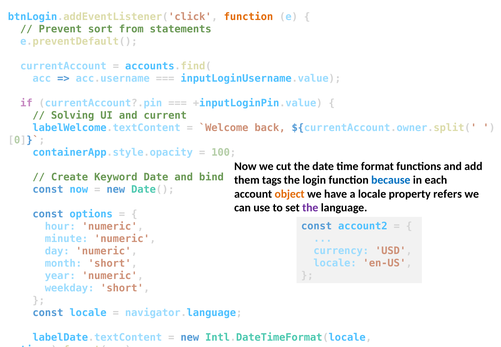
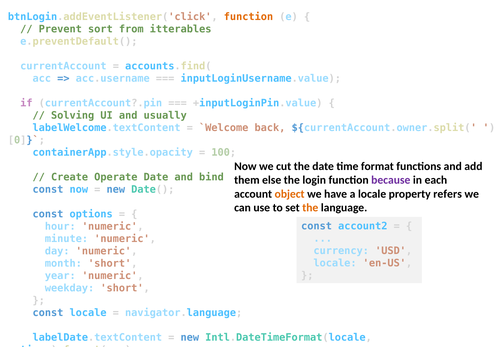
statements: statements -> itterables (181, 29)
current: current -> usually (165, 115)
Keyword: Keyword -> Operate (116, 177)
tags: tags -> else (272, 180)
because colour: blue -> purple (391, 180)
the colour: purple -> orange (310, 208)
